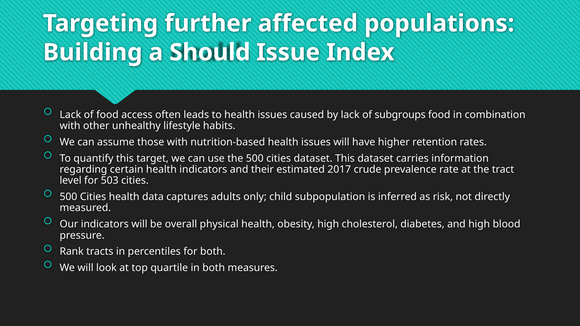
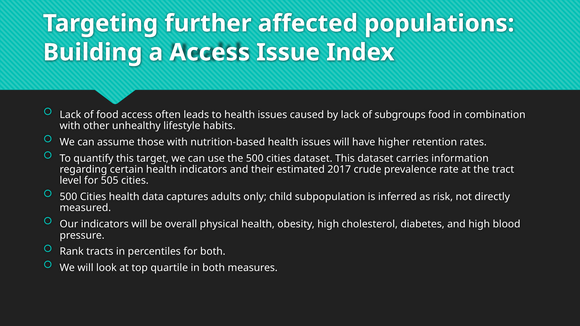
a Should: Should -> Access (210, 52)
503: 503 -> 505 (110, 181)
